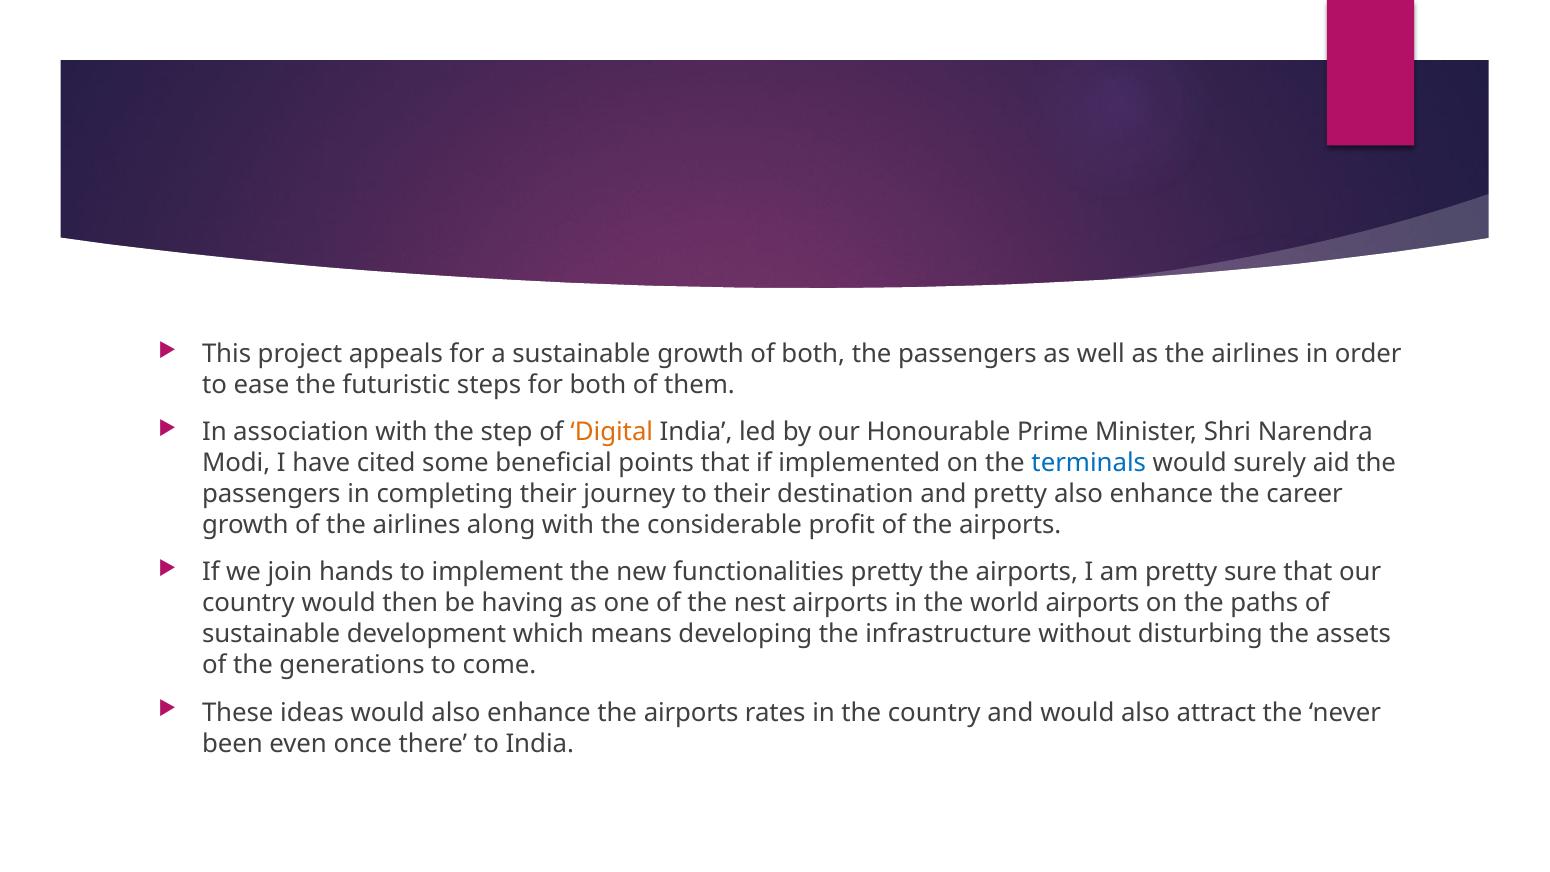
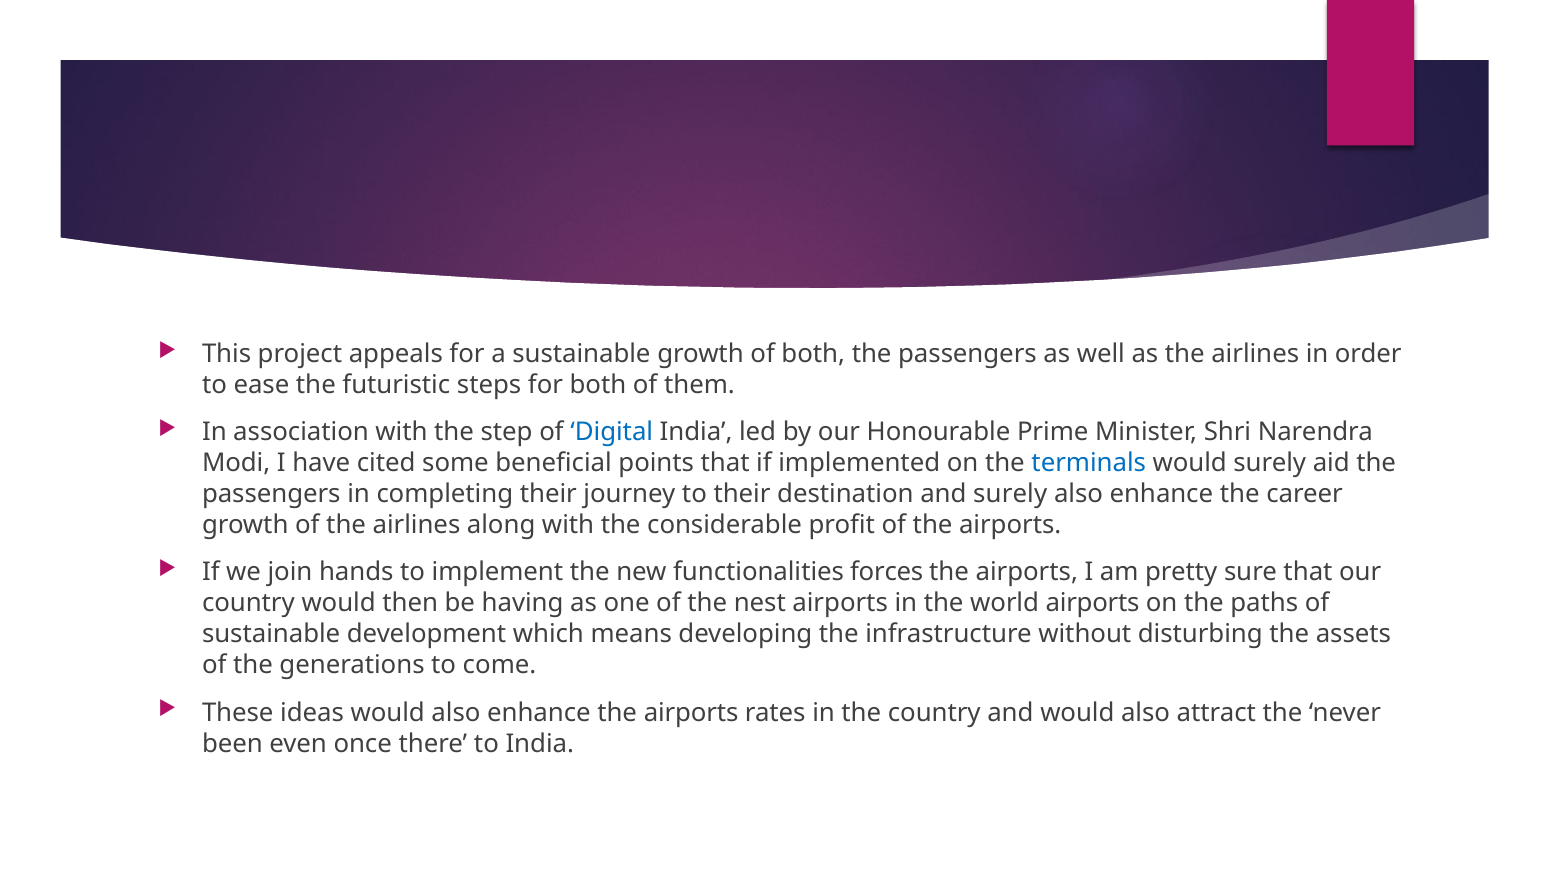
Digital colour: orange -> blue (612, 432)
and pretty: pretty -> surely (1010, 494)
functionalities pretty: pretty -> forces (887, 572)
